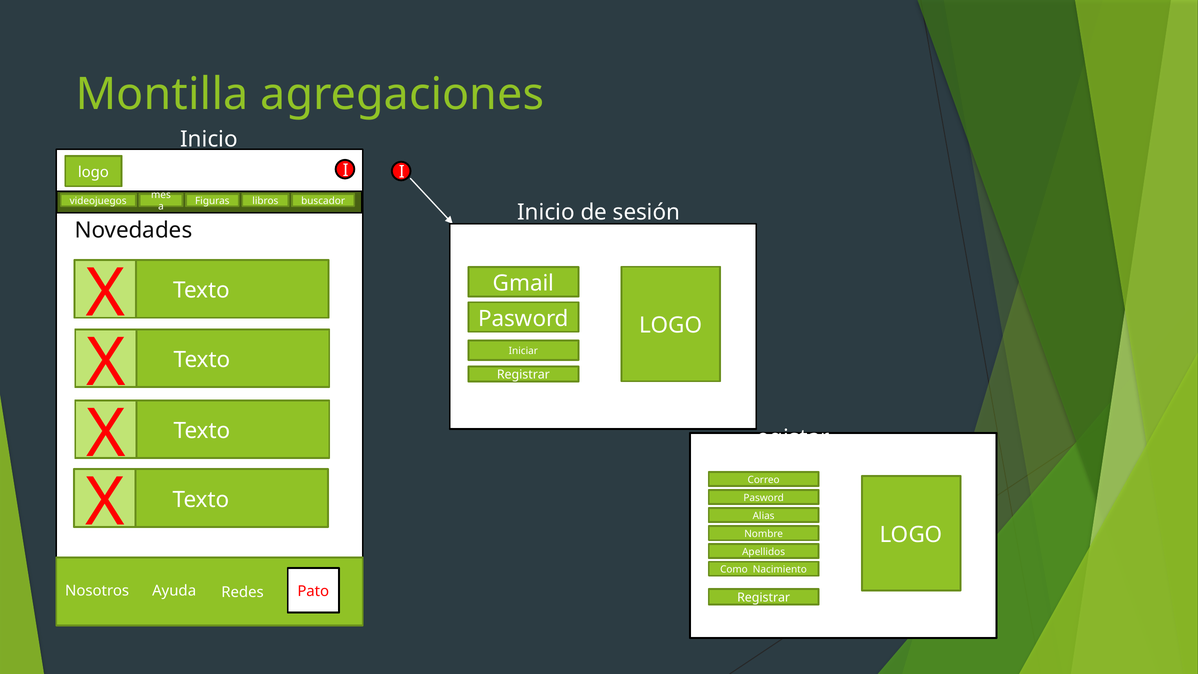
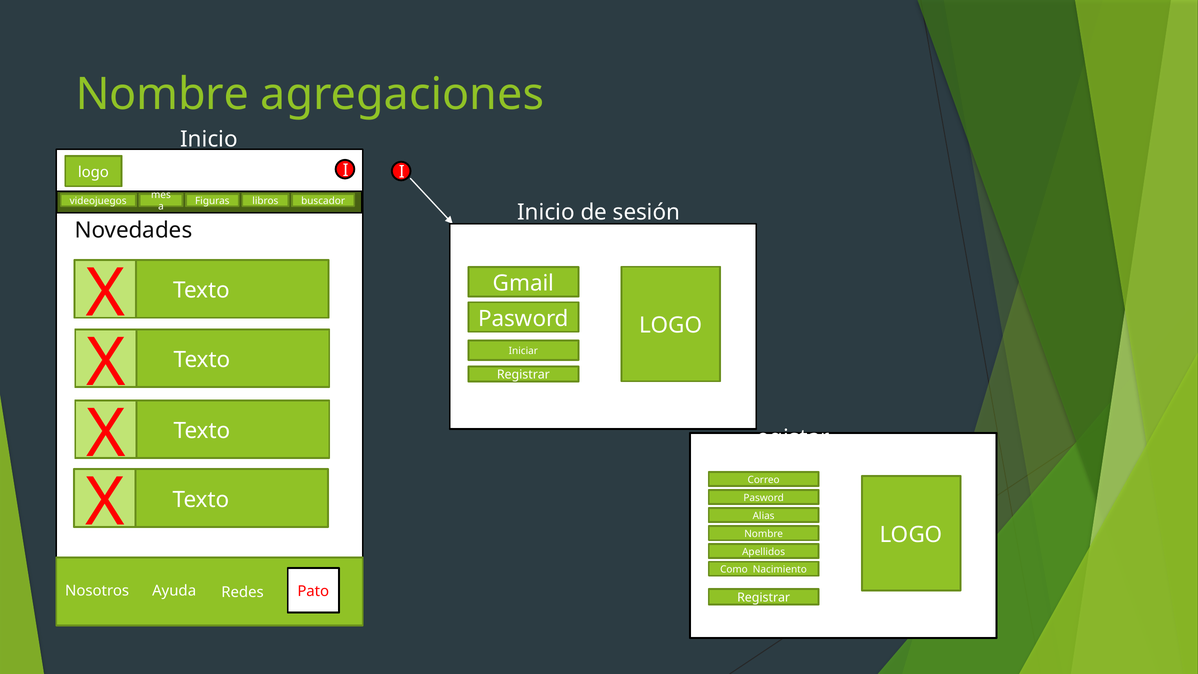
Montilla: Montilla -> Nombre (162, 94)
